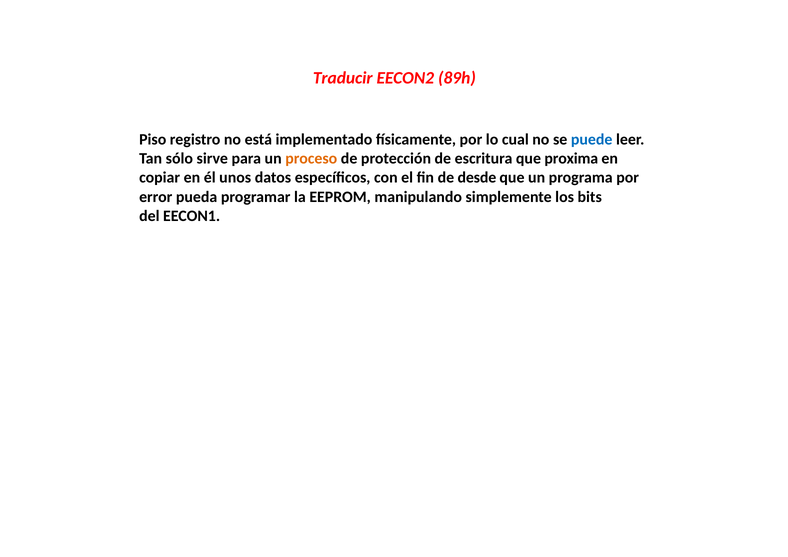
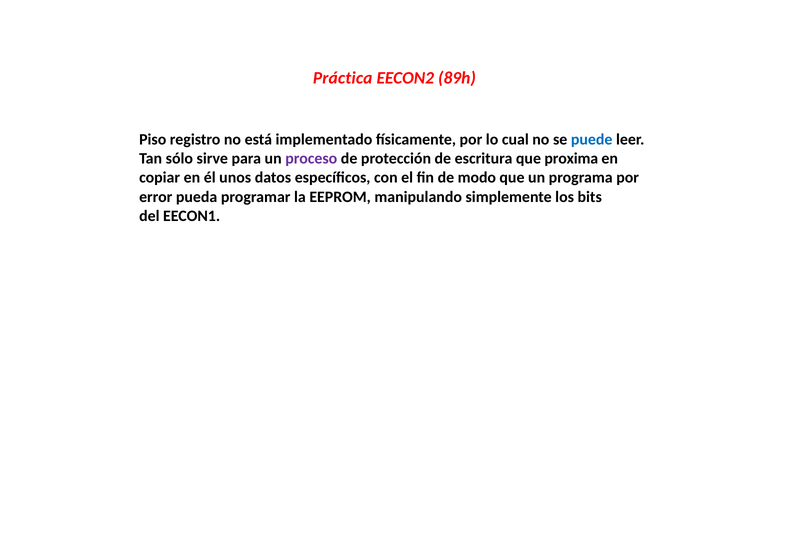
Traducir: Traducir -> Práctica (343, 78)
proceso colour: orange -> purple (311, 159)
desde: desde -> modo (477, 178)
